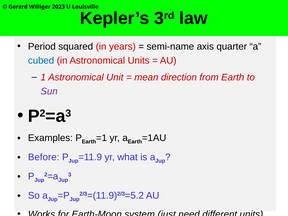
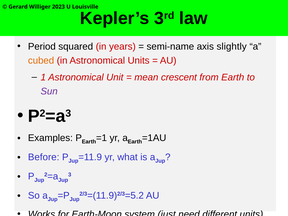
quarter: quarter -> slightly (232, 46)
cubed colour: blue -> orange (41, 60)
direction: direction -> crescent (179, 77)
